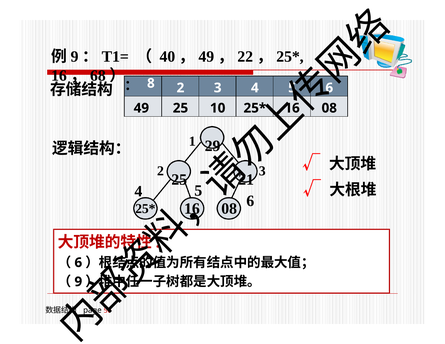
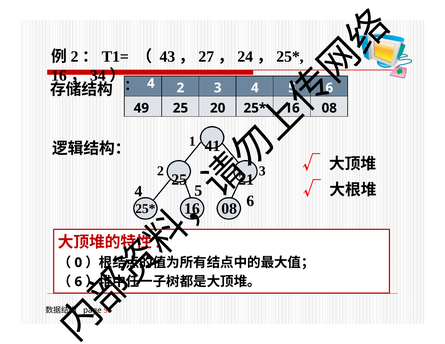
9: 9 -> 2 (75, 57)
40: 40 -> 43 (167, 57)
49: 49 -> 27 (206, 57)
22: 22 -> 24 (245, 57)
68: 68 -> 34 (98, 76)
8: 8 -> 4 (151, 83)
10: 10 -> 20 (218, 108)
29: 29 -> 41 (213, 146)
6: 6 -> 0 (78, 263)
9: 9 -> 6 (78, 282)
